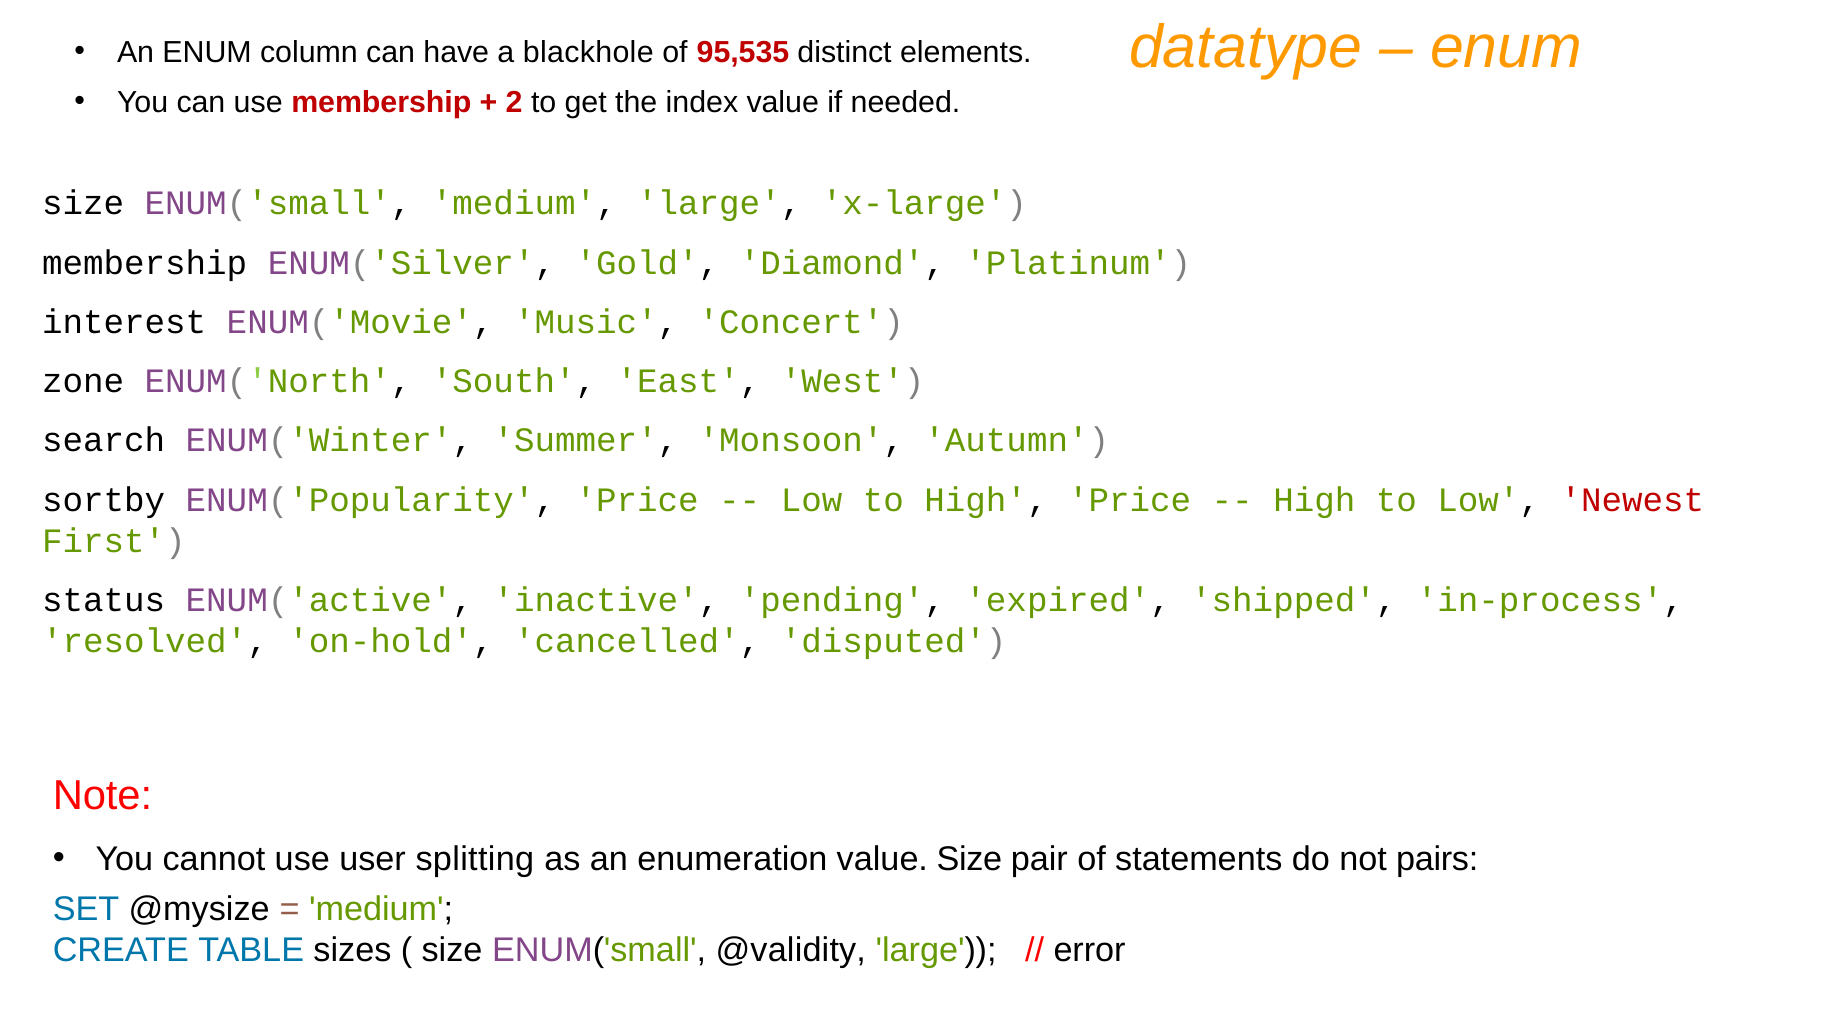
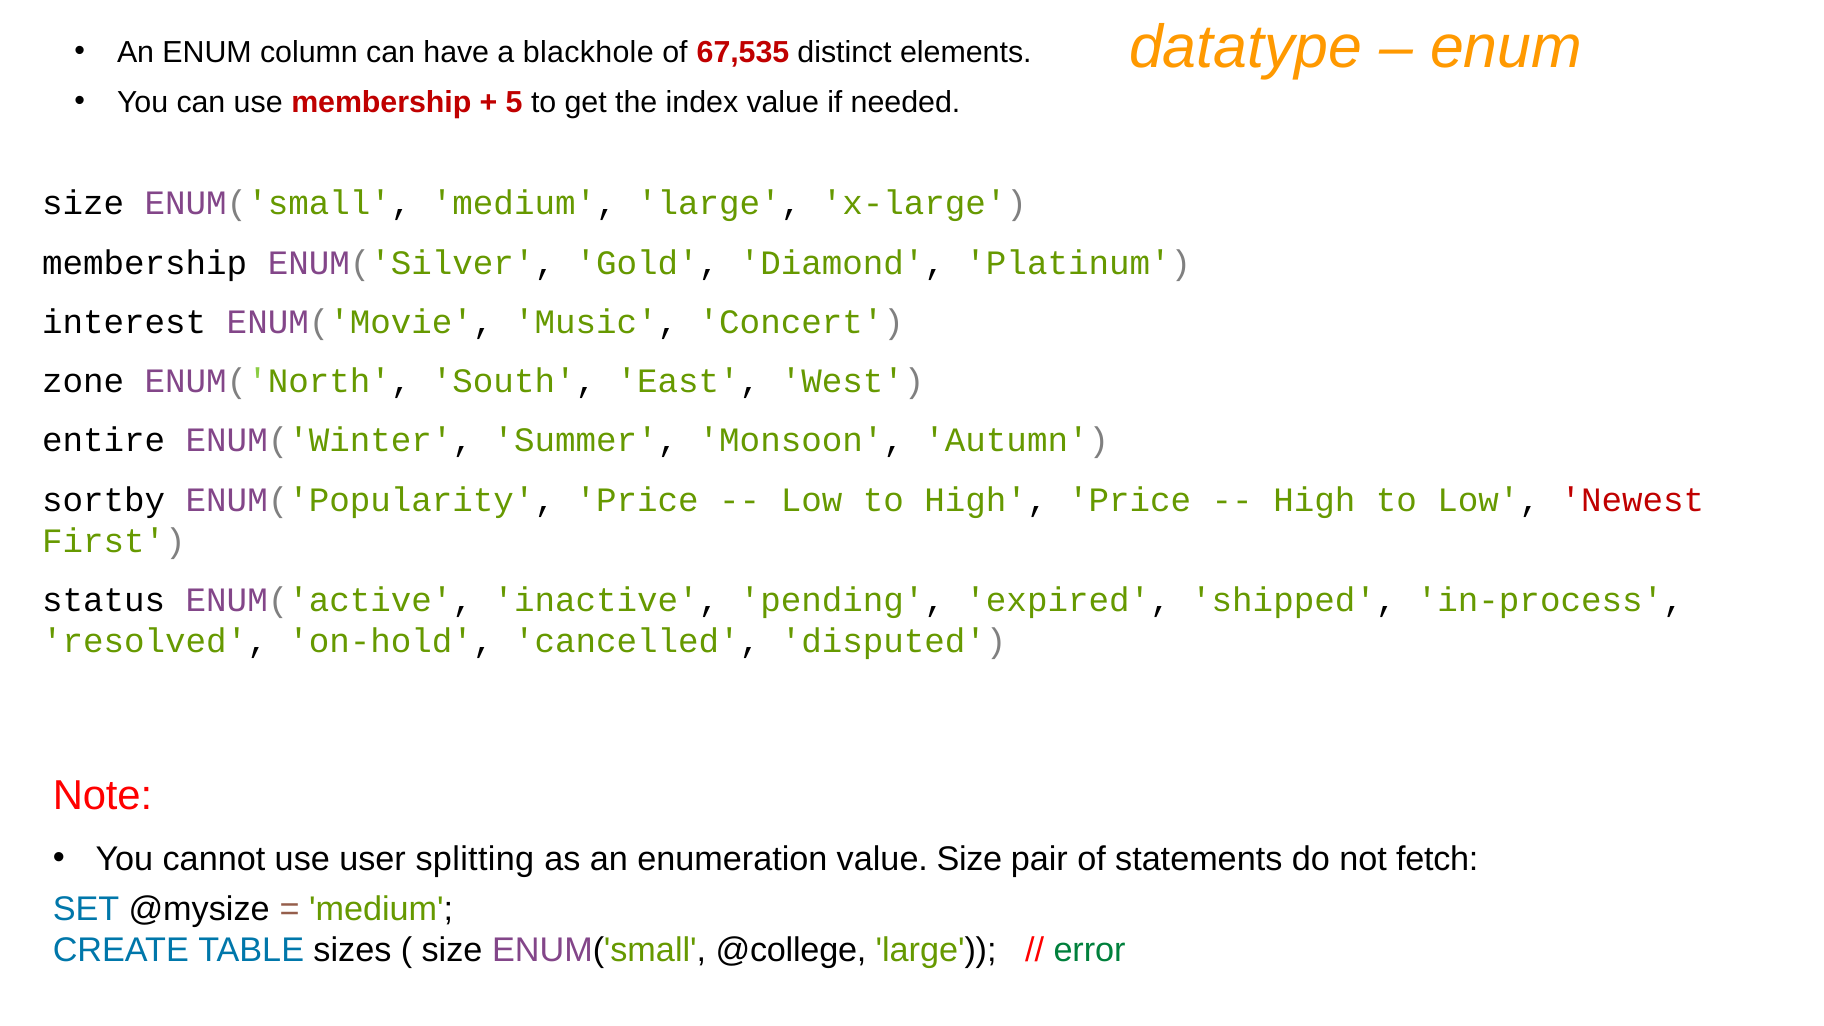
95,535: 95,535 -> 67,535 (743, 52)
2: 2 -> 5 (514, 102)
search: search -> entire (104, 441)
pairs: pairs -> fetch (1437, 859)
@validity: @validity -> @college (791, 950)
error colour: black -> green (1090, 950)
